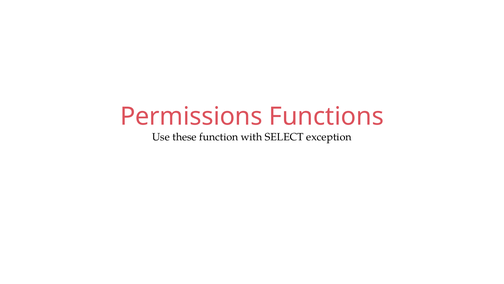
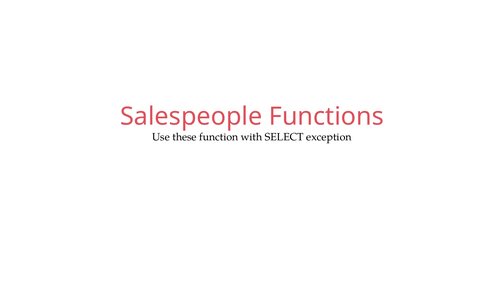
Permissions: Permissions -> Salespeople (191, 116)
